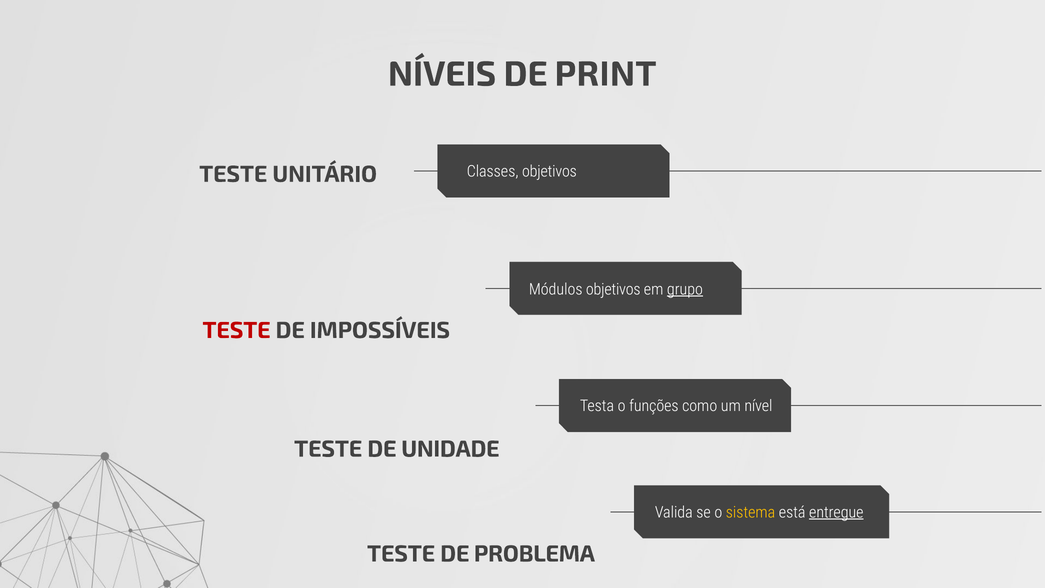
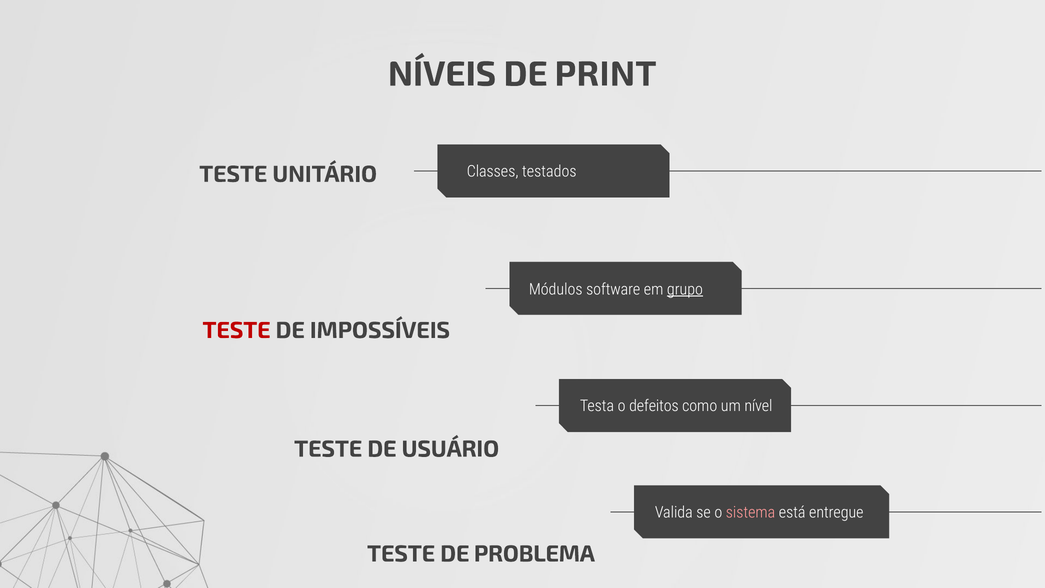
Classes objetivos: objetivos -> testados (549, 172)
Módulos objetivos: objetivos -> software (613, 289)
funções: funções -> defeitos (654, 406)
UNIDADE: UNIDADE -> USUÁRIO (450, 449)
sistema colour: yellow -> pink (751, 512)
entregue underline: present -> none (836, 512)
